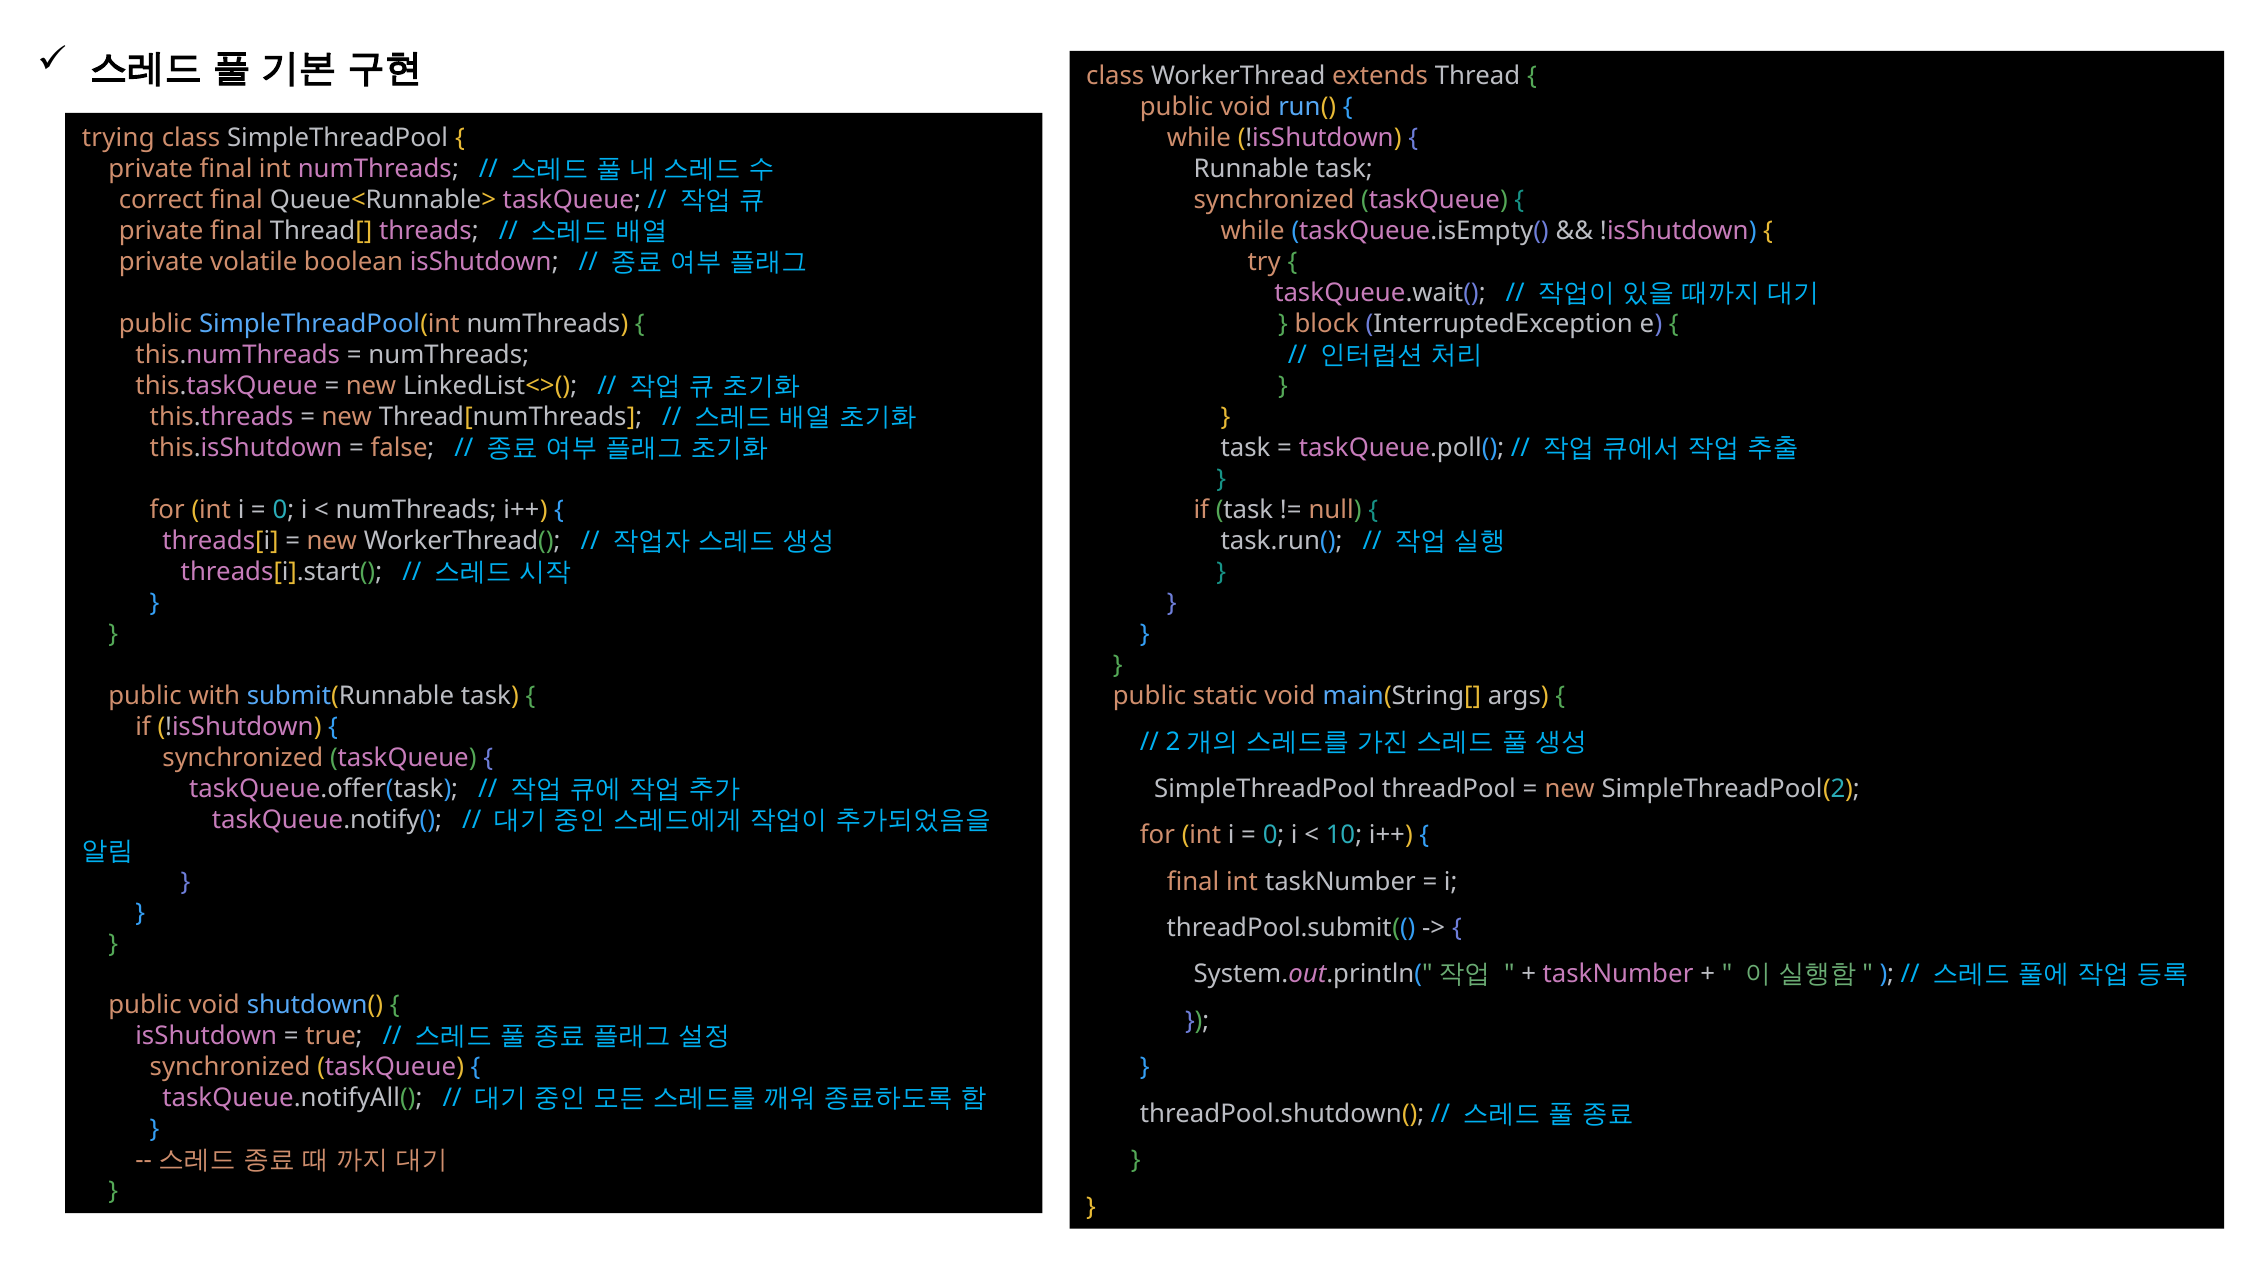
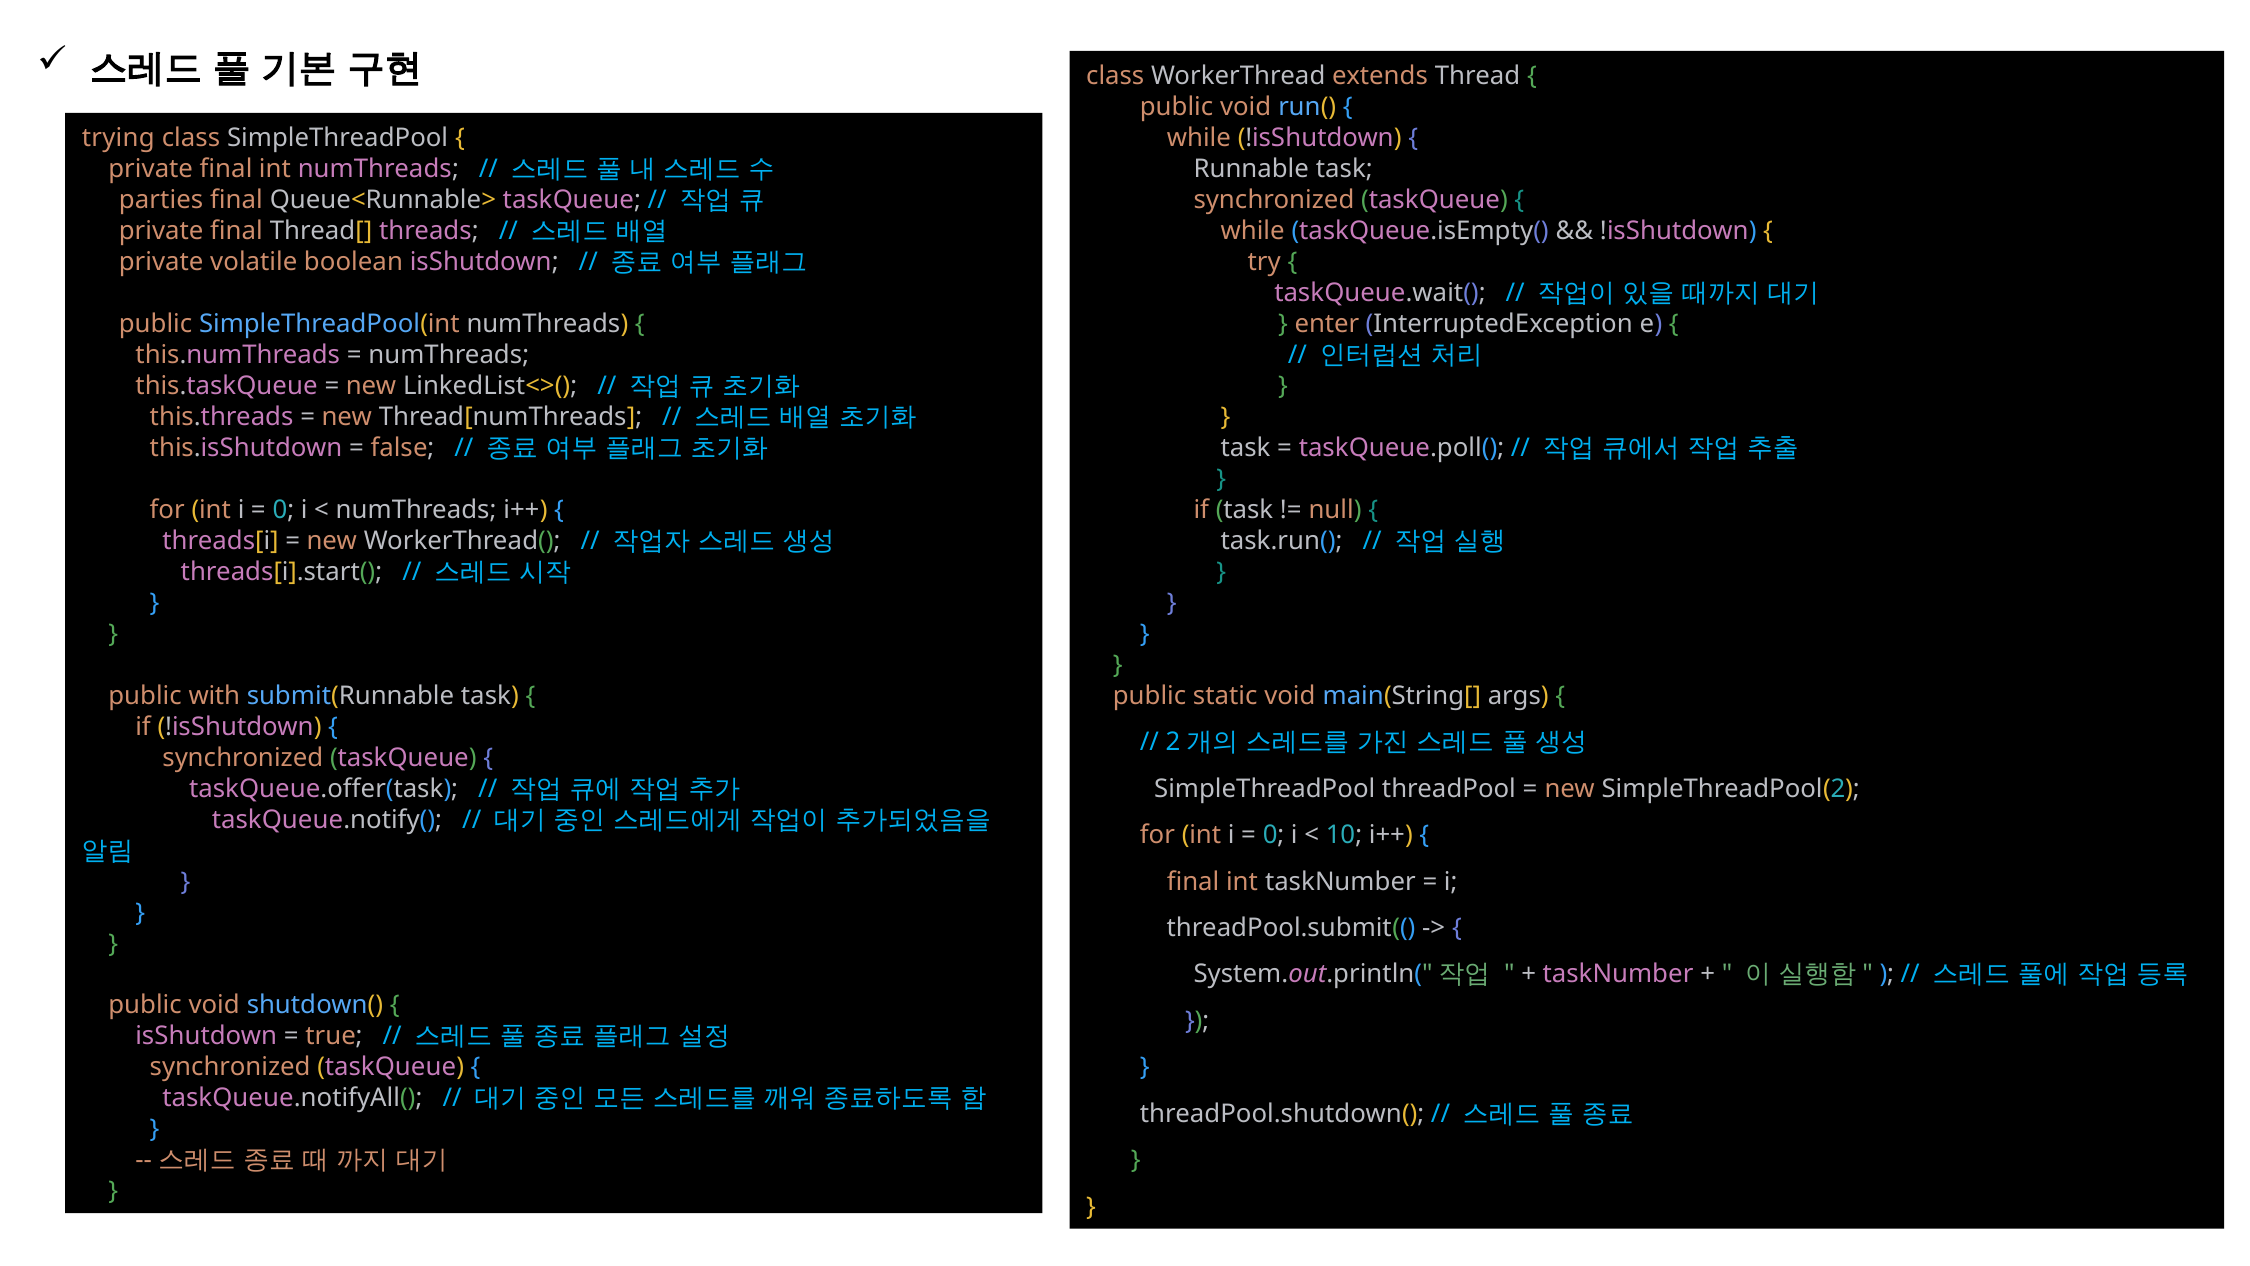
correct: correct -> parties (161, 200)
block: block -> enter (1327, 324)
